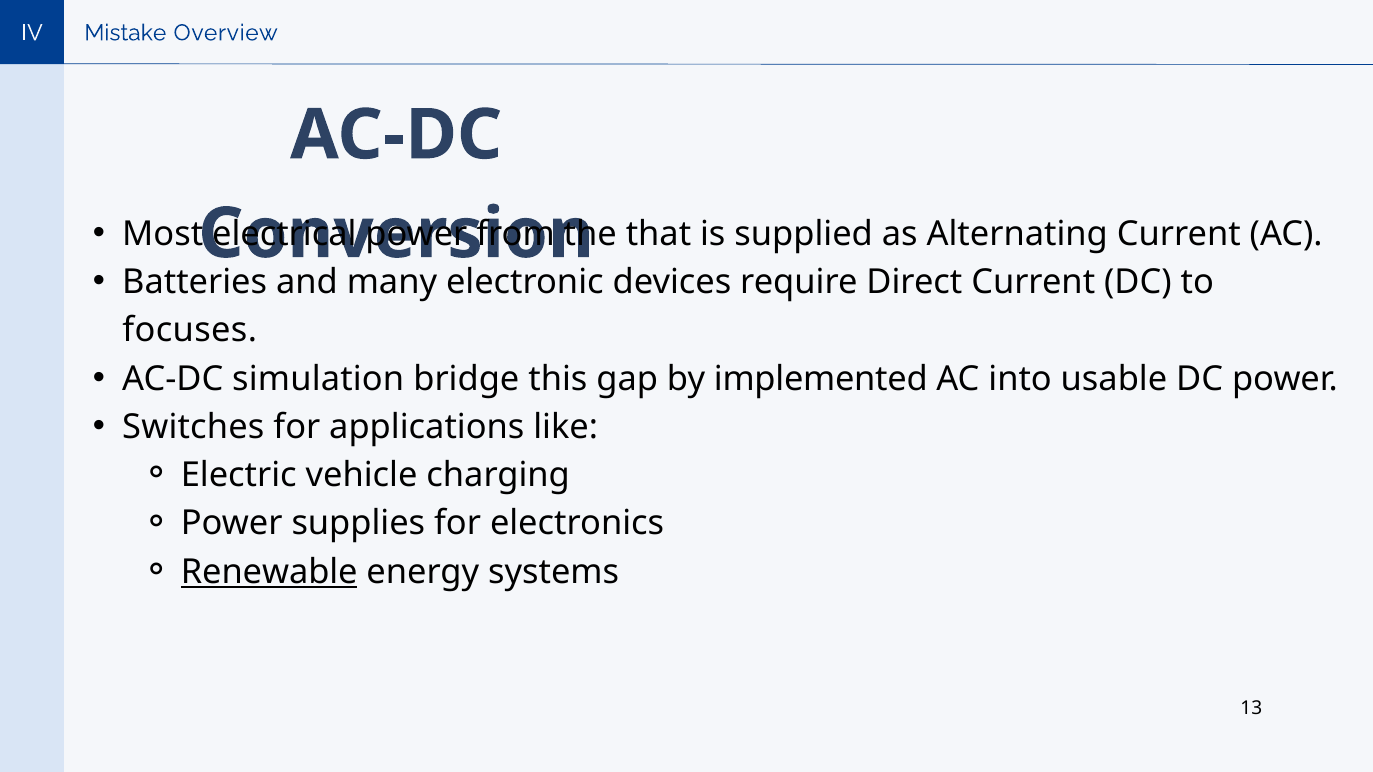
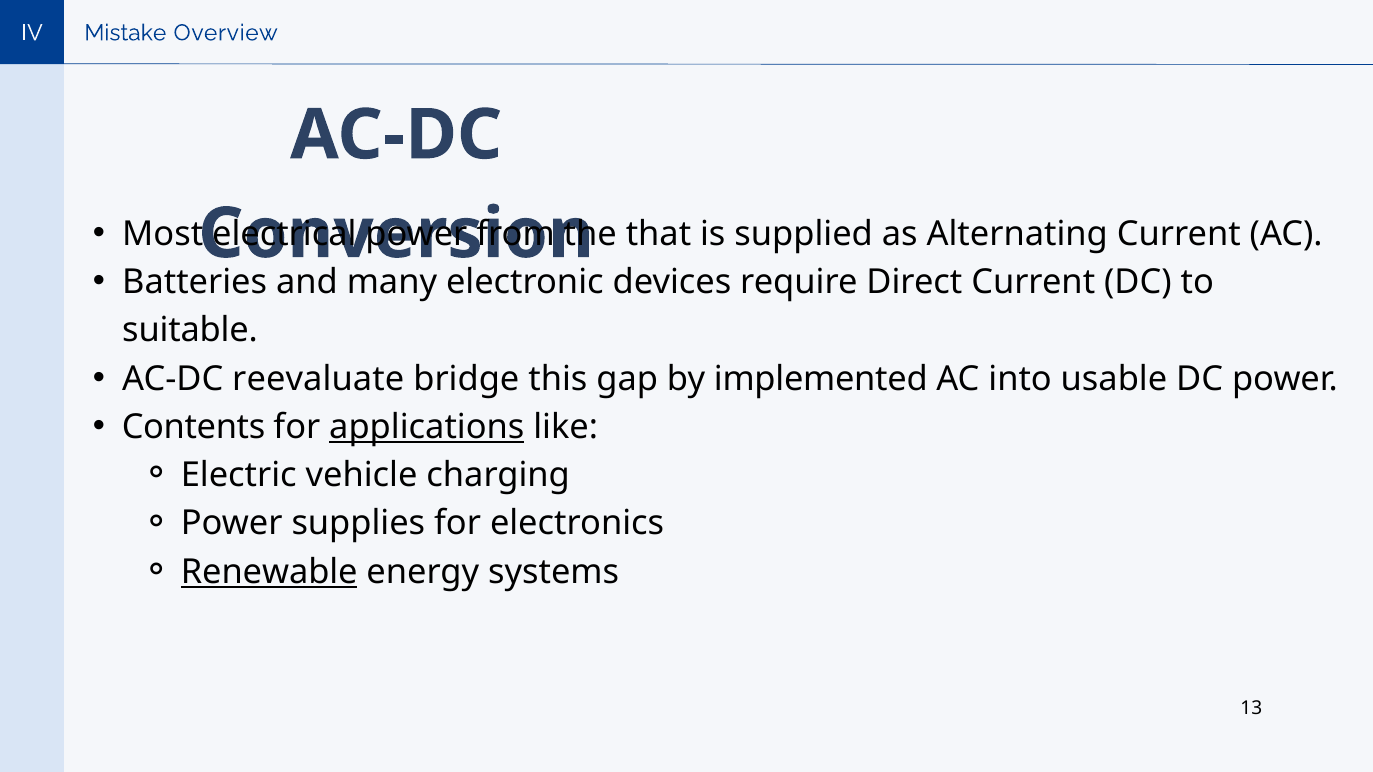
focuses: focuses -> suitable (190, 331)
simulation: simulation -> reevaluate (318, 379)
Switches: Switches -> Contents (194, 427)
applications underline: none -> present (427, 427)
